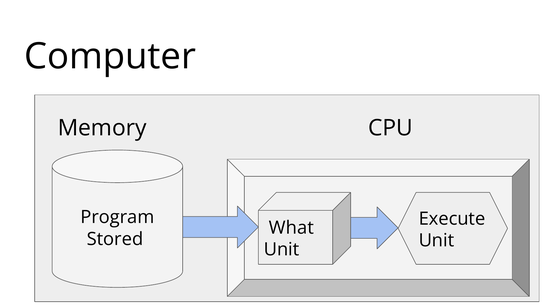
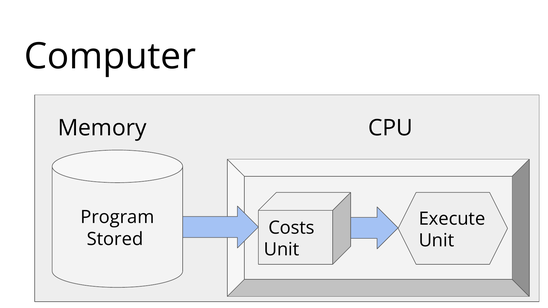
What: What -> Costs (292, 228)
